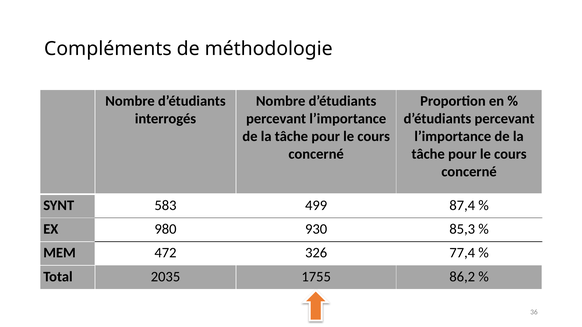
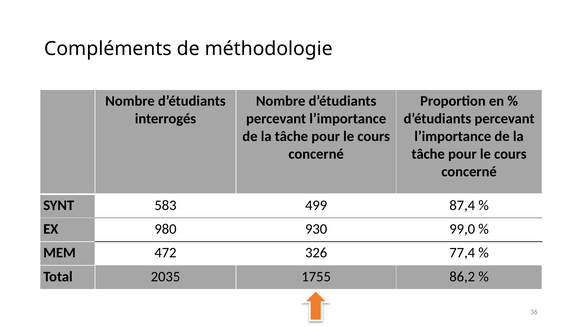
85,3: 85,3 -> 99,0 (462, 229)
